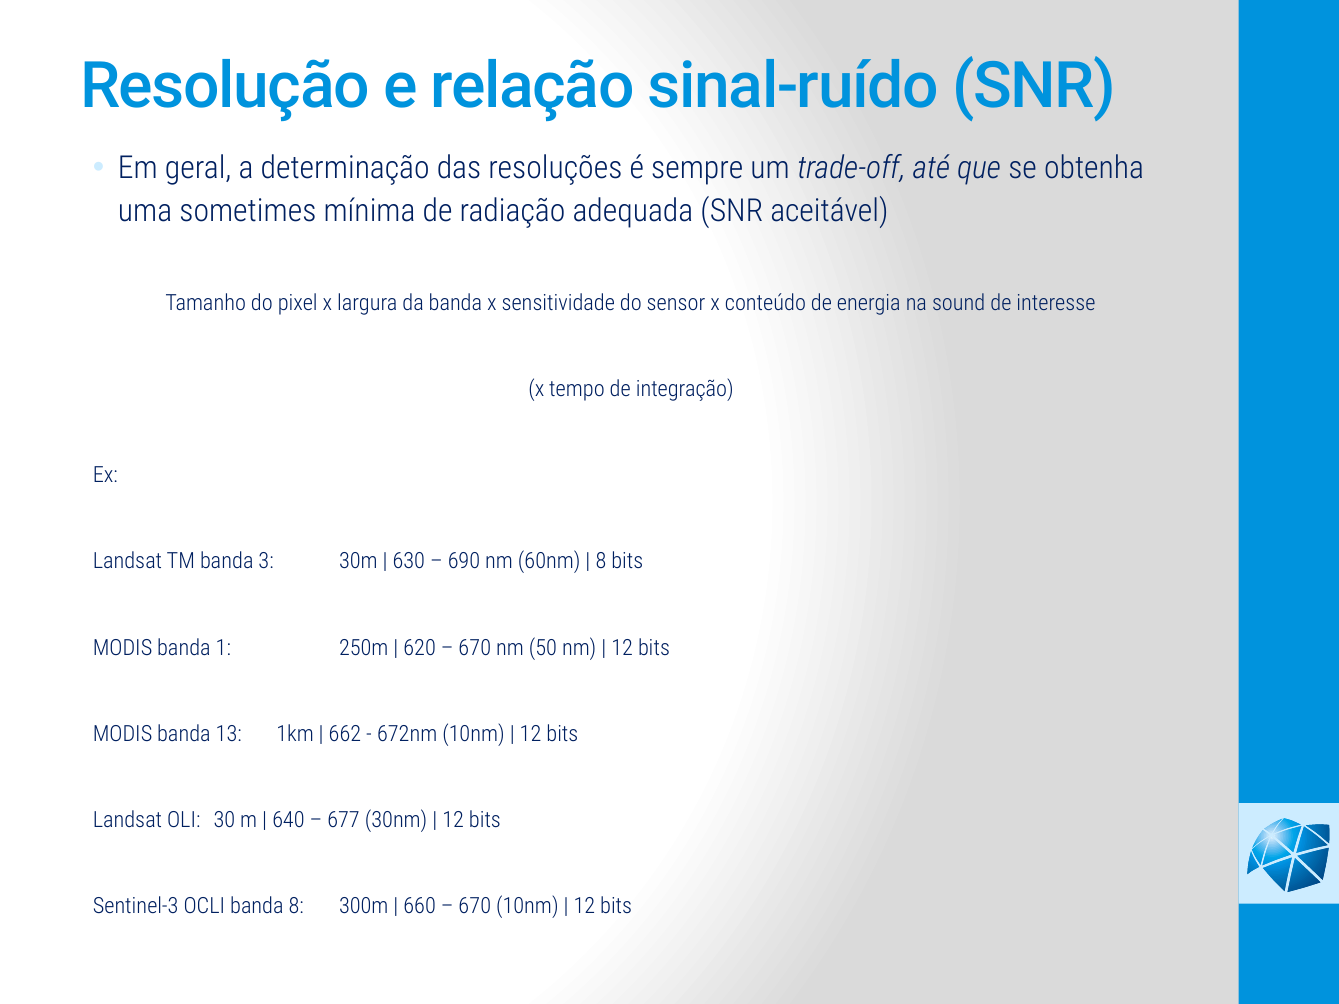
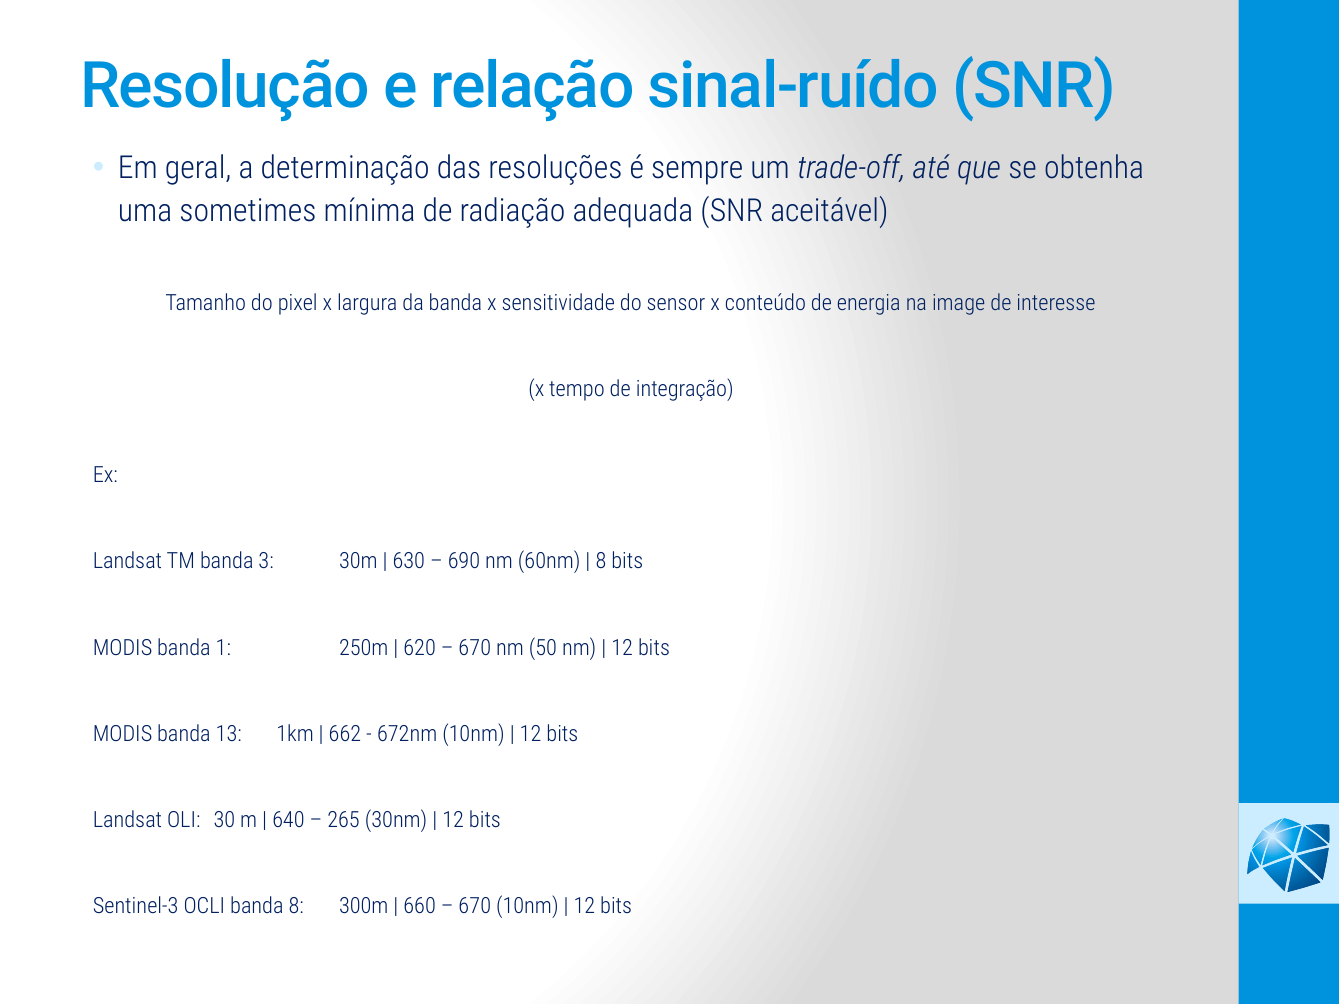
sound: sound -> image (959, 303)
677: 677 -> 265 (344, 821)
